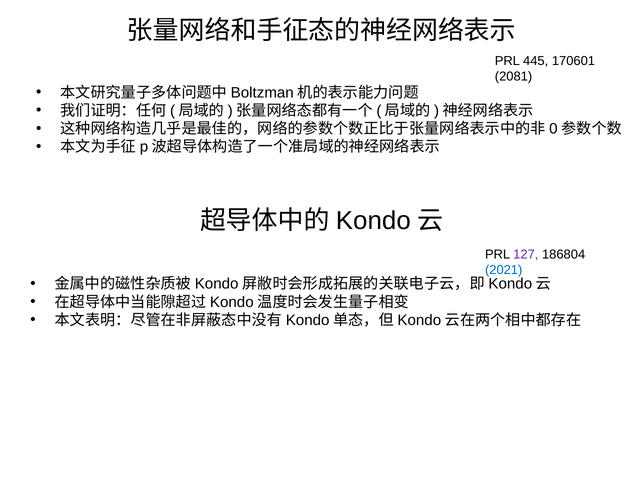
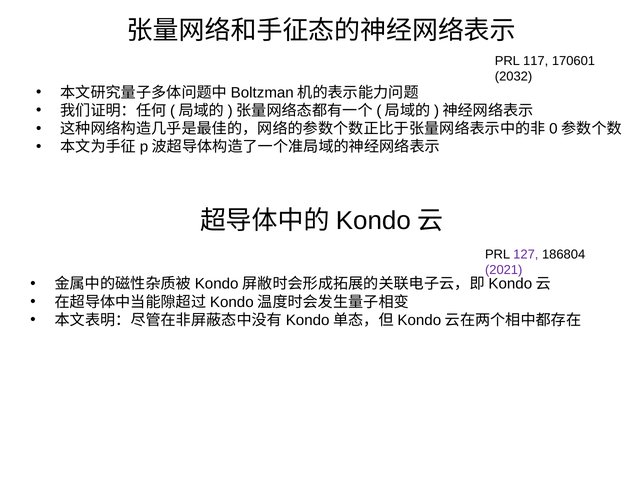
445: 445 -> 117 (536, 61)
2081: 2081 -> 2032 (514, 76)
2021 colour: blue -> purple (504, 270)
